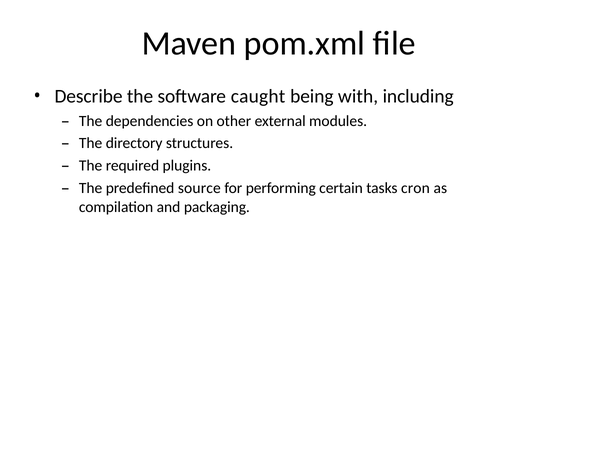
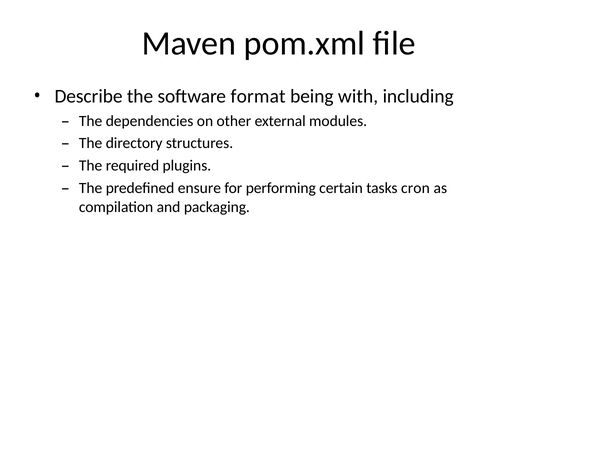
caught: caught -> format (258, 96)
source: source -> ensure (199, 188)
